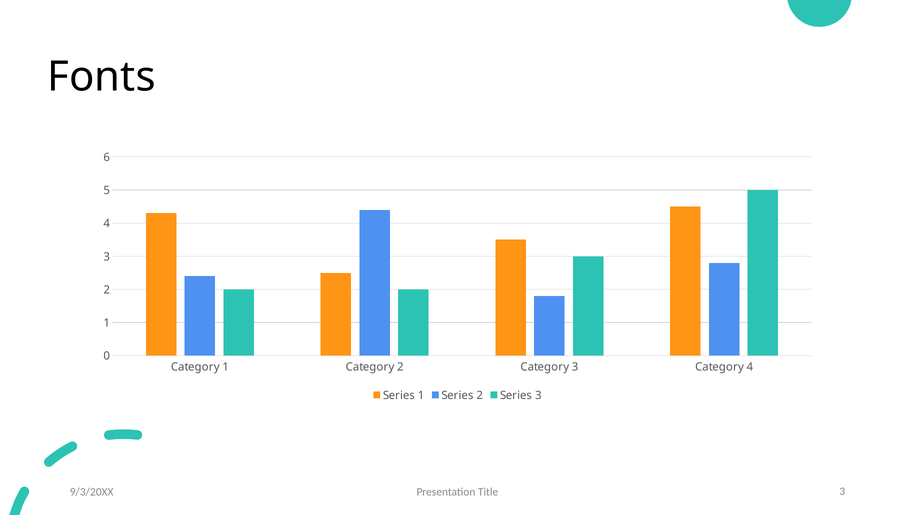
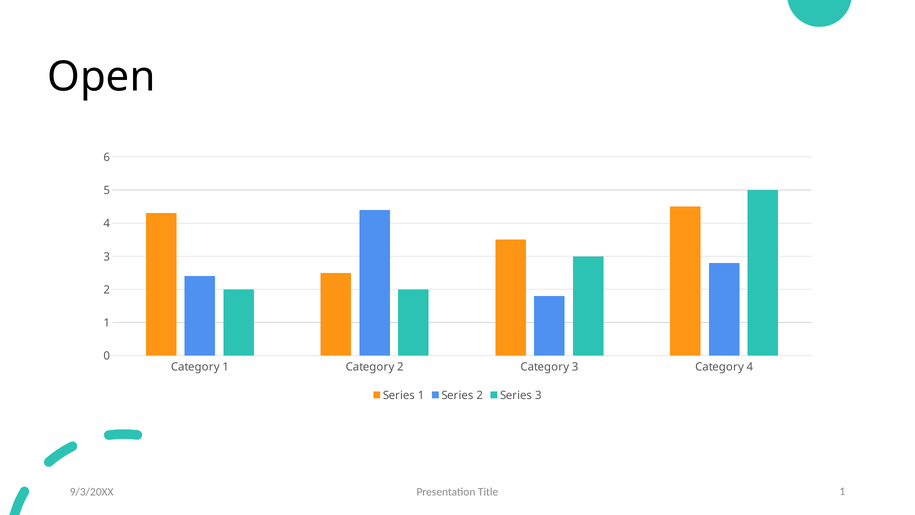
Fonts: Fonts -> Open (101, 77)
Title 3: 3 -> 1 (842, 491)
